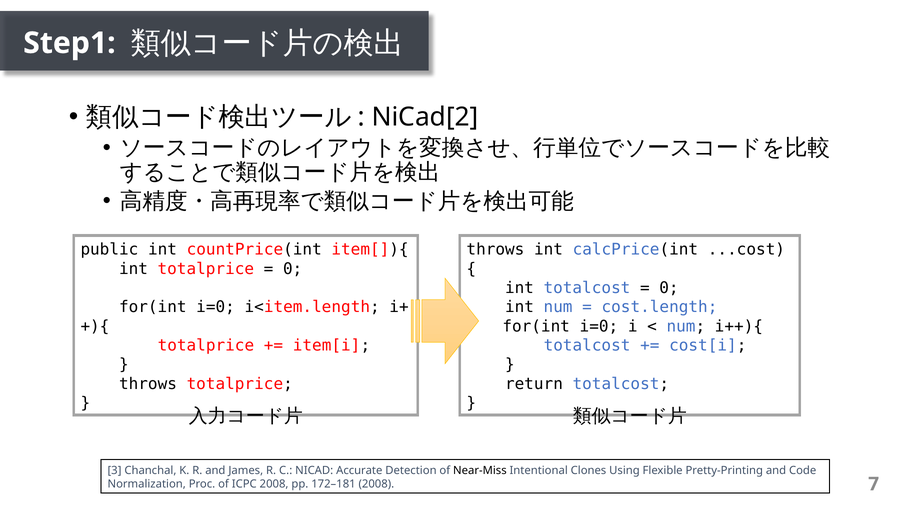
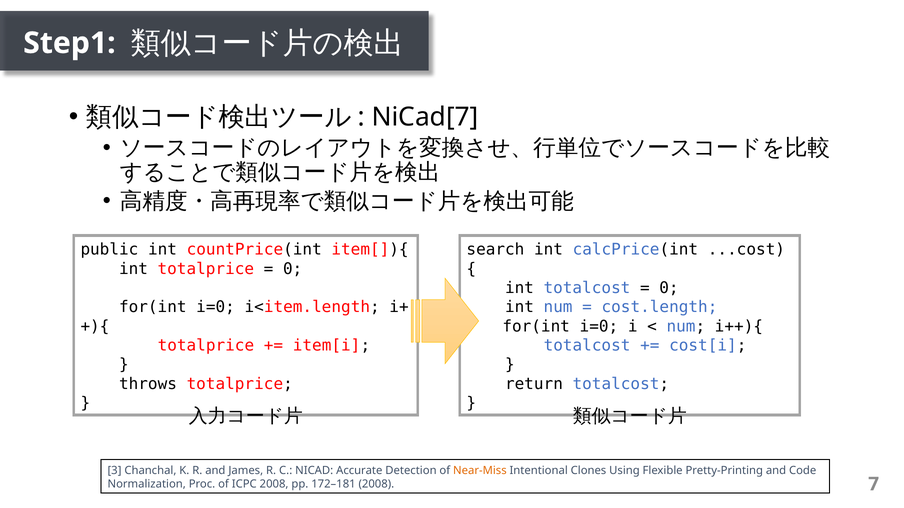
NiCad[2: NiCad[2 -> NiCad[7 (425, 117)
throws: throws -> search (495, 250)
Near-Miss colour: black -> orange (480, 471)
